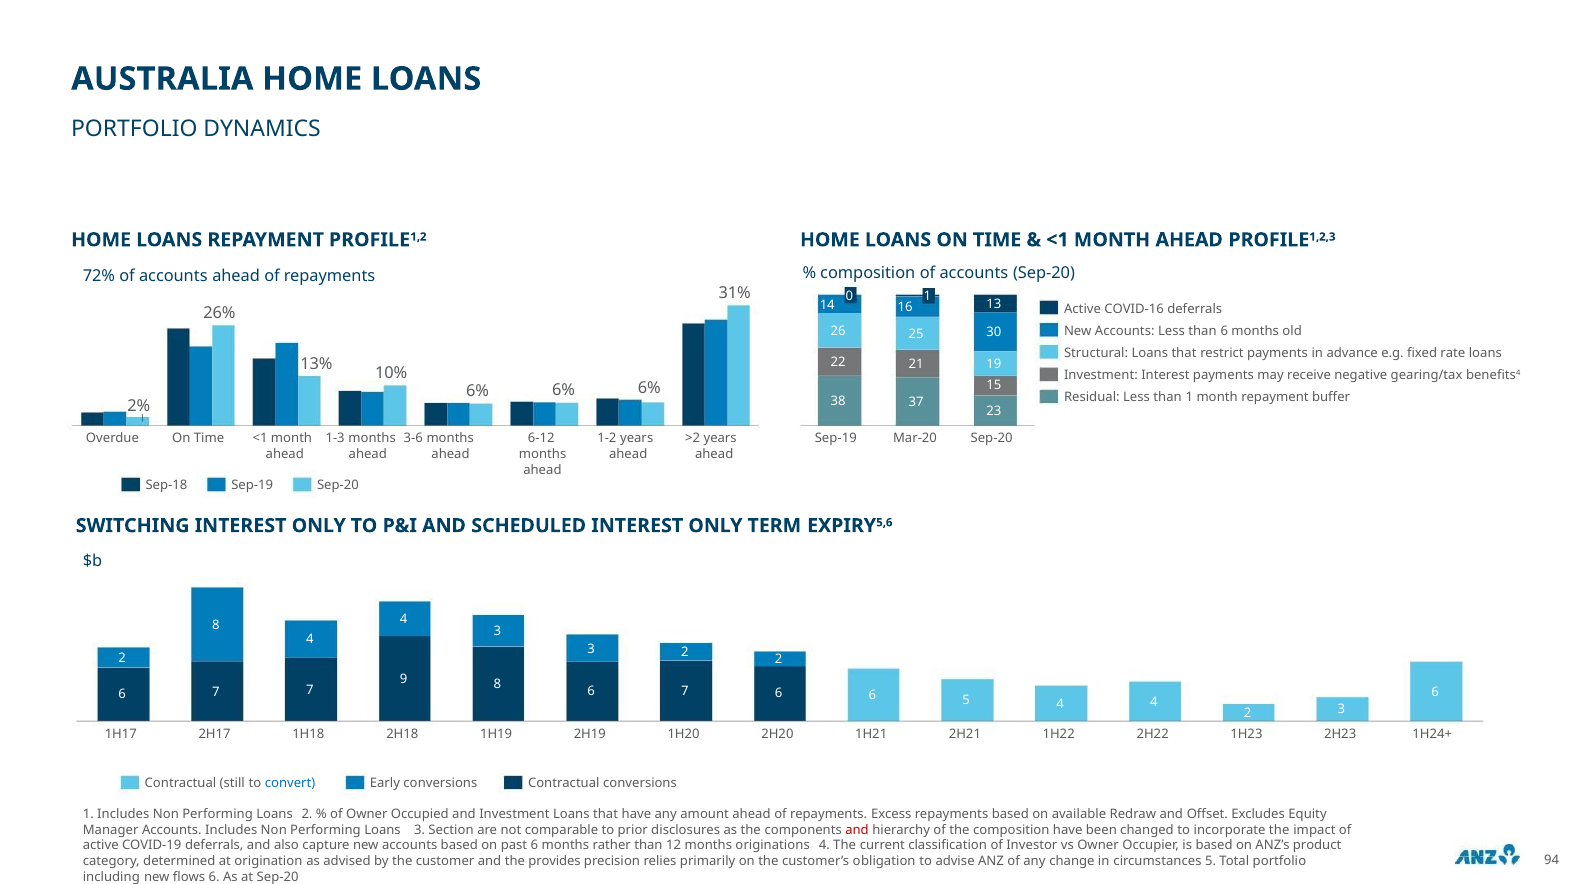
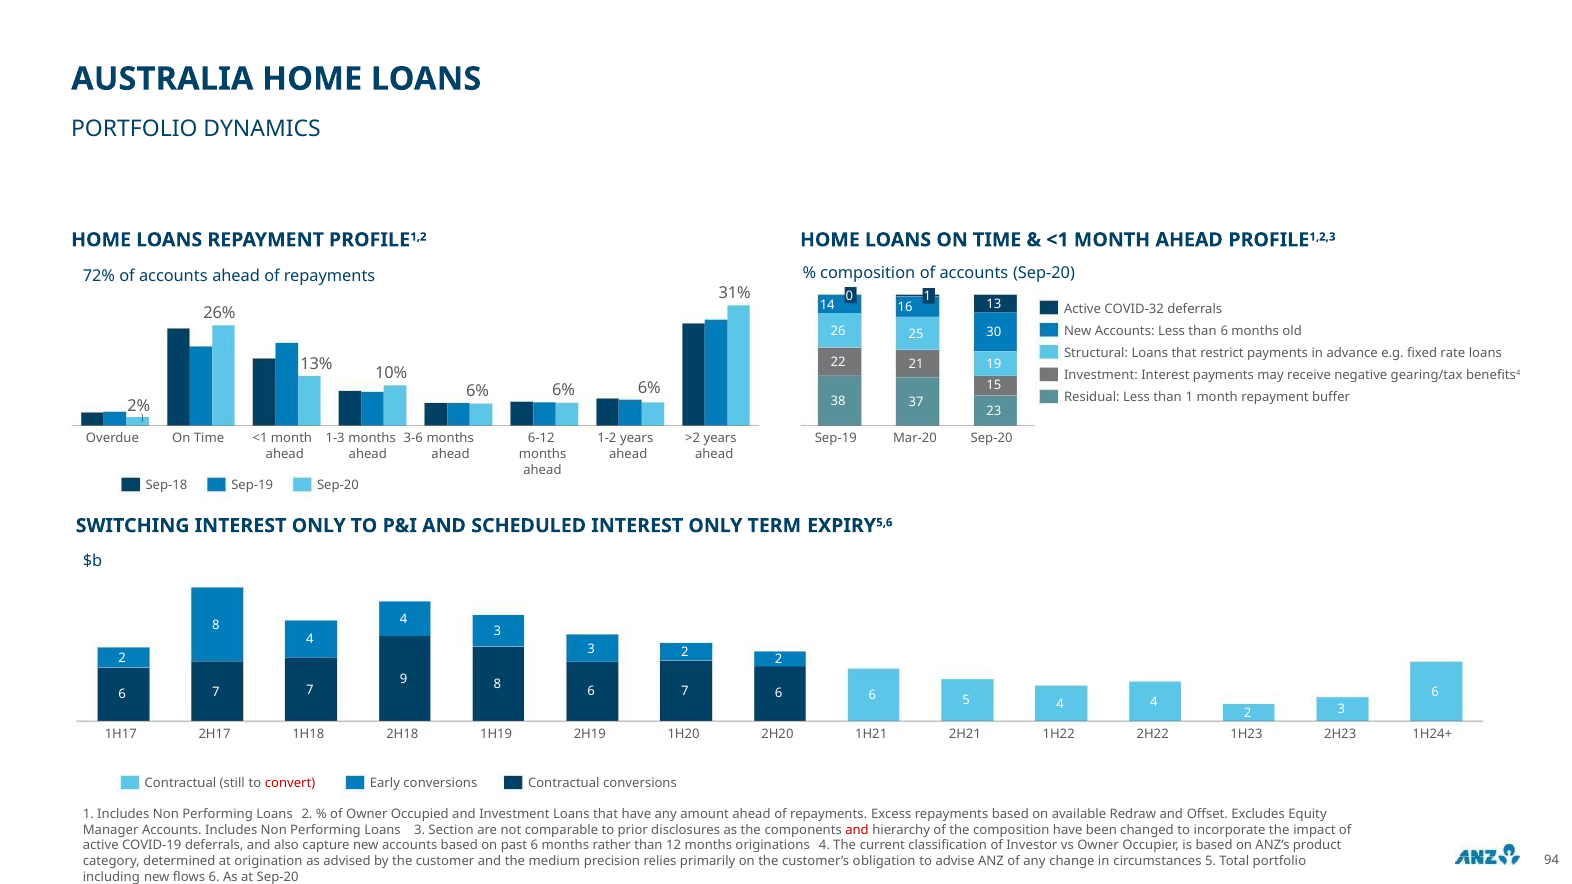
COVID-16: COVID-16 -> COVID-32 (1134, 309)
convert colour: blue -> red (290, 784)
provides: provides -> medium (554, 862)
